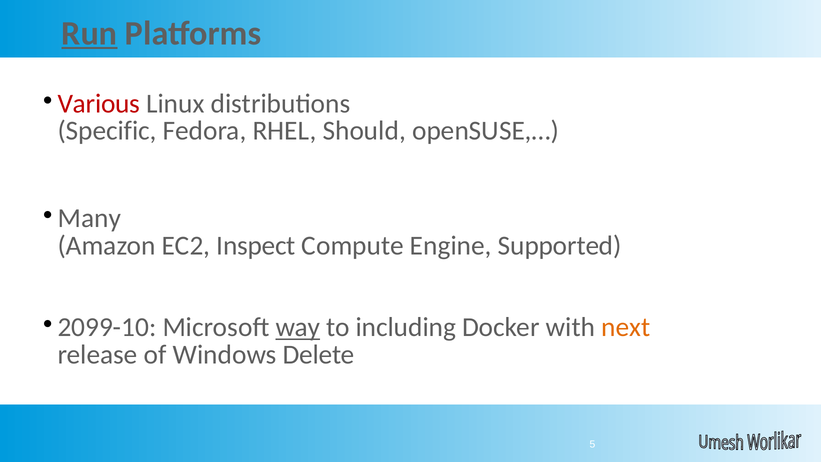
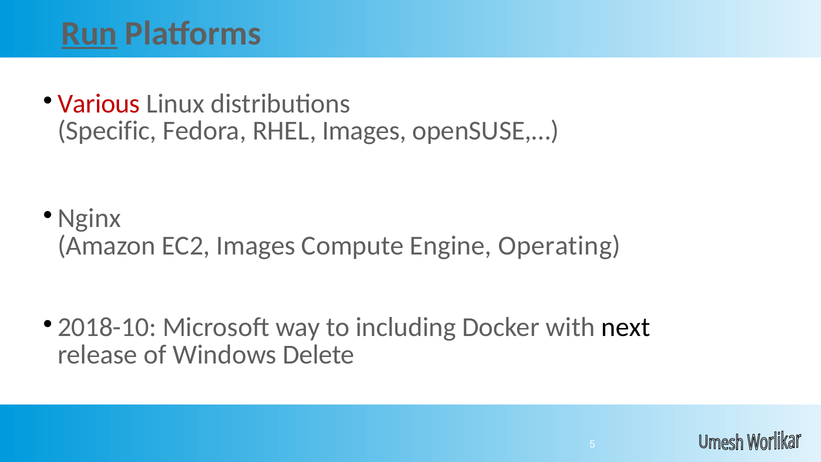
RHEL Should: Should -> Images (364, 131)
Many: Many -> Nginx (89, 218)
EC2 Inspect: Inspect -> Images (256, 246)
Supported: Supported -> Operating (559, 246)
2099-10: 2099-10 -> 2018-10 (107, 327)
way underline: present -> none (298, 327)
next colour: orange -> black (626, 327)
